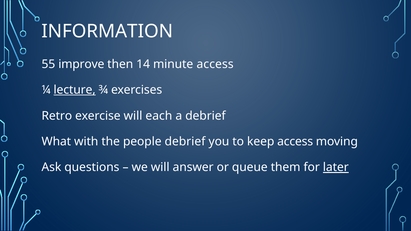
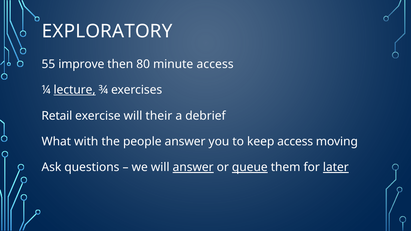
INFORMATION: INFORMATION -> EXPLORATORY (107, 31)
14: 14 -> 80 (143, 64)
Retro: Retro -> Retail (57, 116)
each: each -> their (159, 116)
people debrief: debrief -> answer (185, 142)
answer underline: none -> present (193, 167)
queue underline: none -> present (250, 167)
